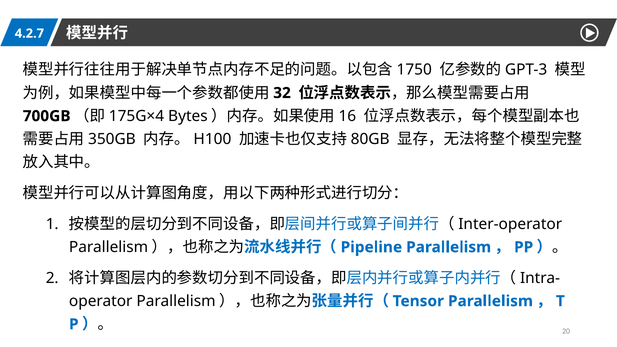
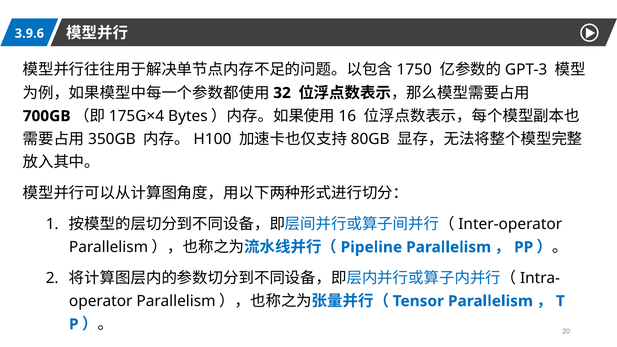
4.2.7: 4.2.7 -> 3.9.6 (29, 33)
